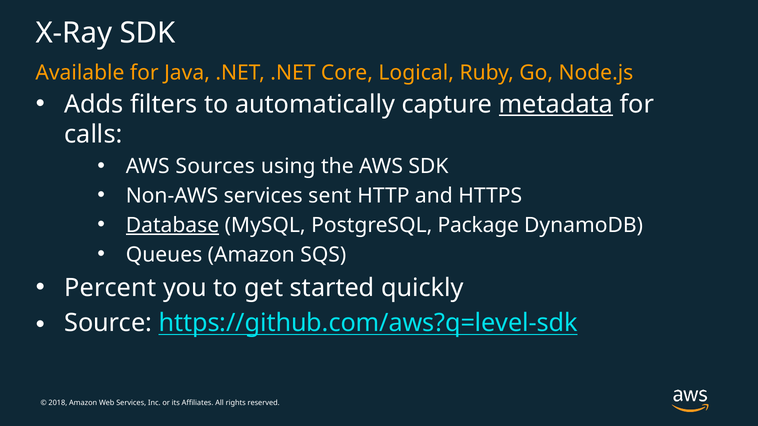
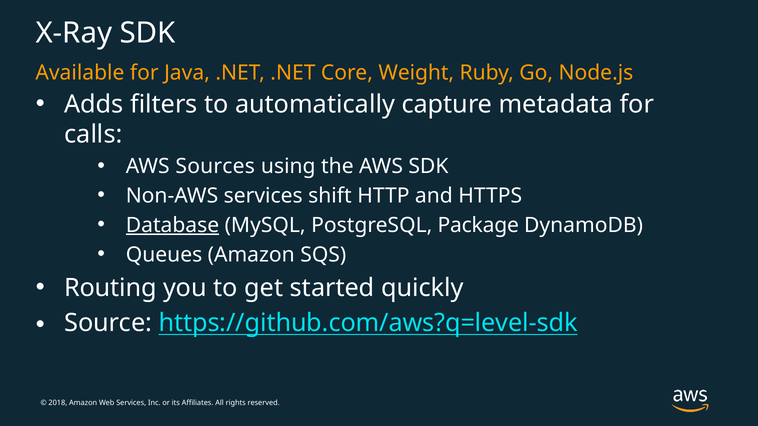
Logical: Logical -> Weight (416, 73)
metadata underline: present -> none (556, 104)
sent: sent -> shift (330, 196)
Percent: Percent -> Routing (110, 288)
